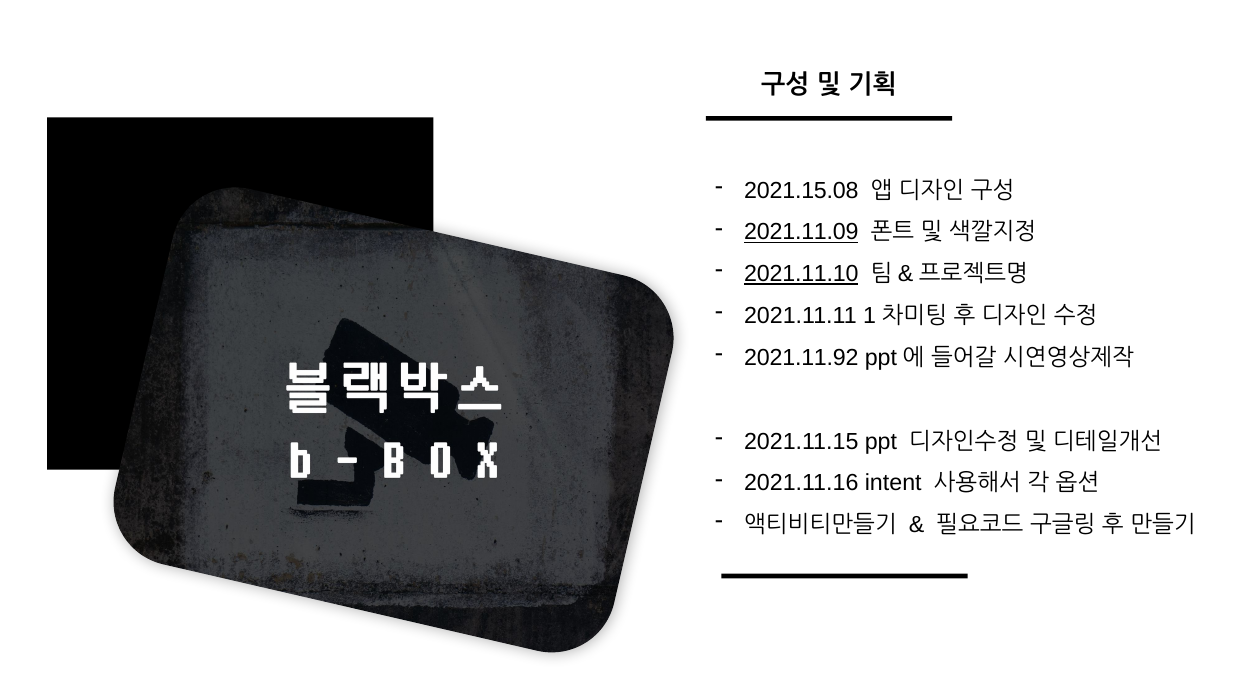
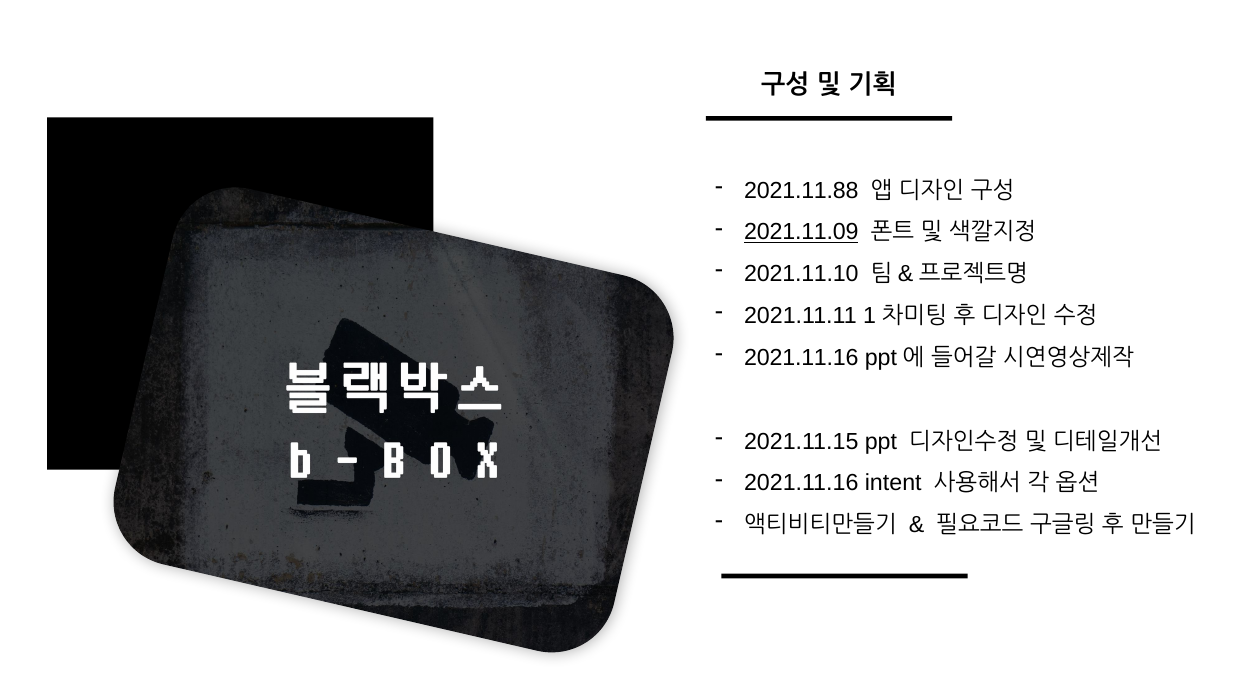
2021.15.08: 2021.15.08 -> 2021.11.88 (801, 190)
2021.11.10 underline: present -> none (801, 274)
2021.11.92: 2021.11.92 -> 2021.11.16 (801, 357)
